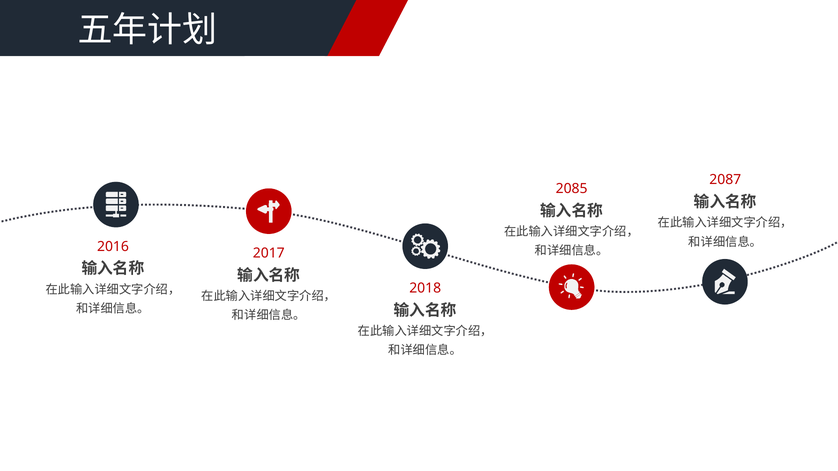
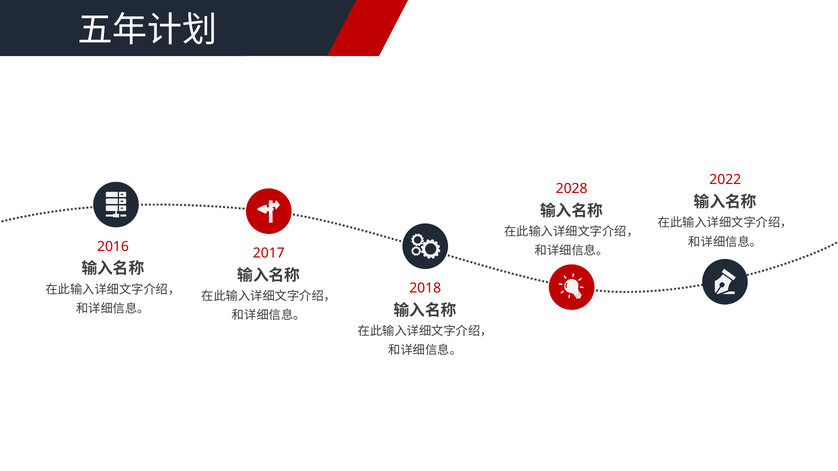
2087: 2087 -> 2022 (725, 180)
2085: 2085 -> 2028 (572, 189)
